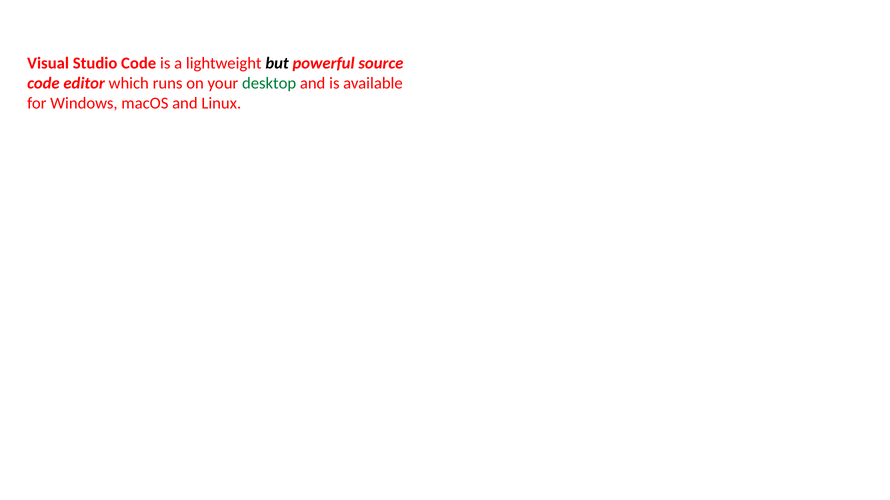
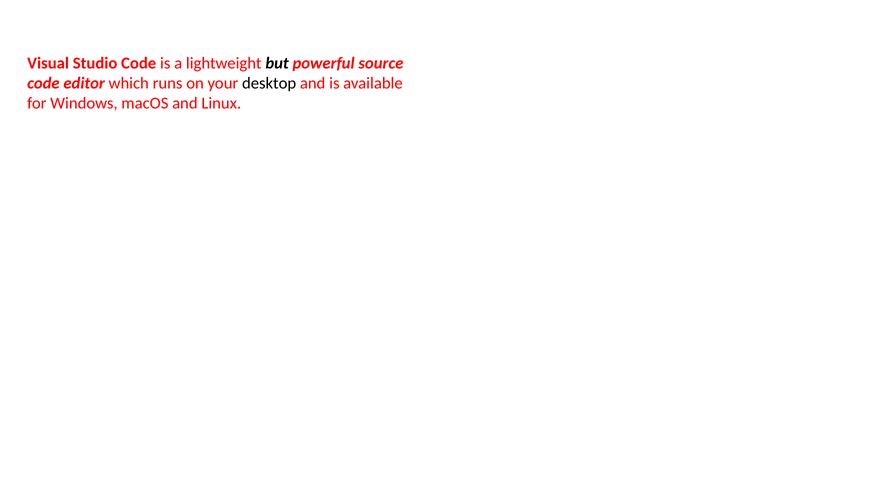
desktop colour: green -> black (269, 83)
